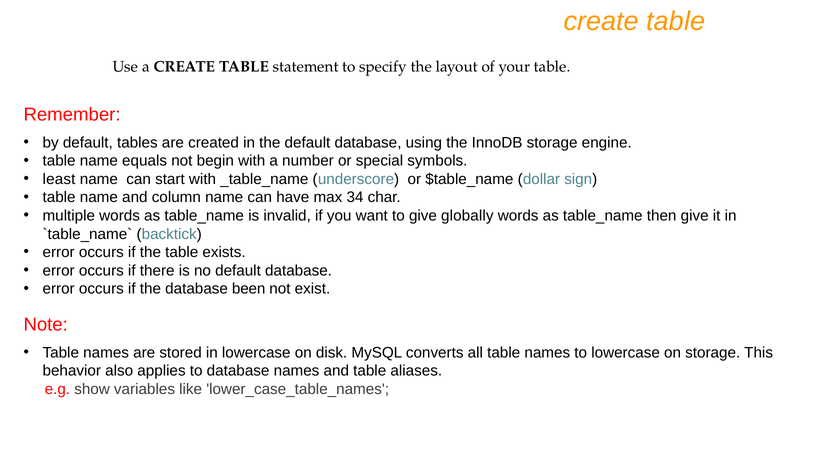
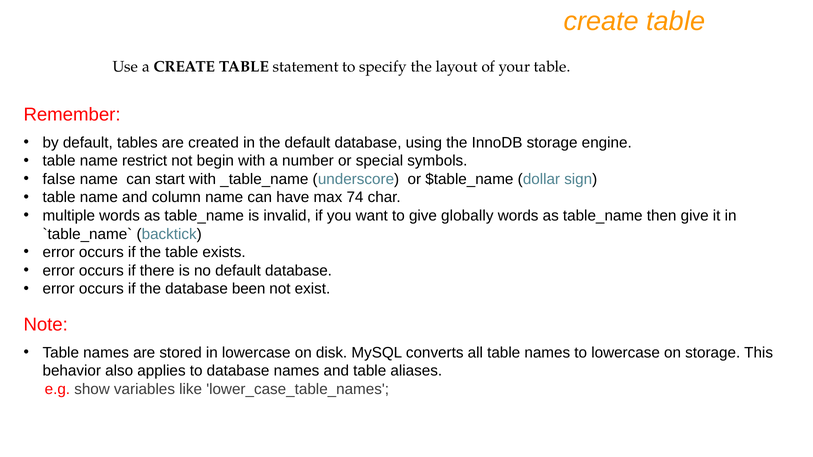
equals: equals -> restrict (145, 161)
least: least -> false (59, 179)
34: 34 -> 74 (355, 198)
